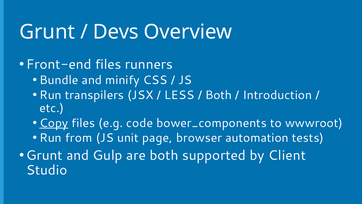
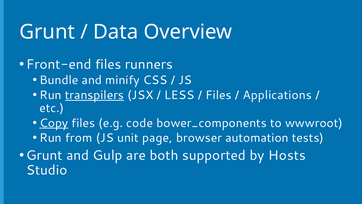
Devs: Devs -> Data (116, 32)
transpilers underline: none -> present (94, 95)
Both: Both -> Files (218, 95)
Introduction: Introduction -> Applications (277, 95)
Client: Client -> Hosts (287, 155)
